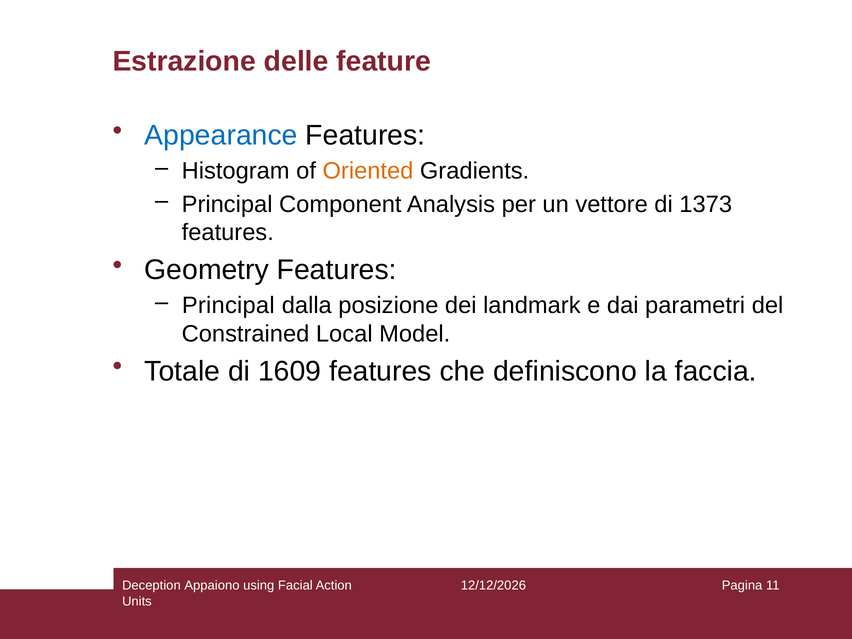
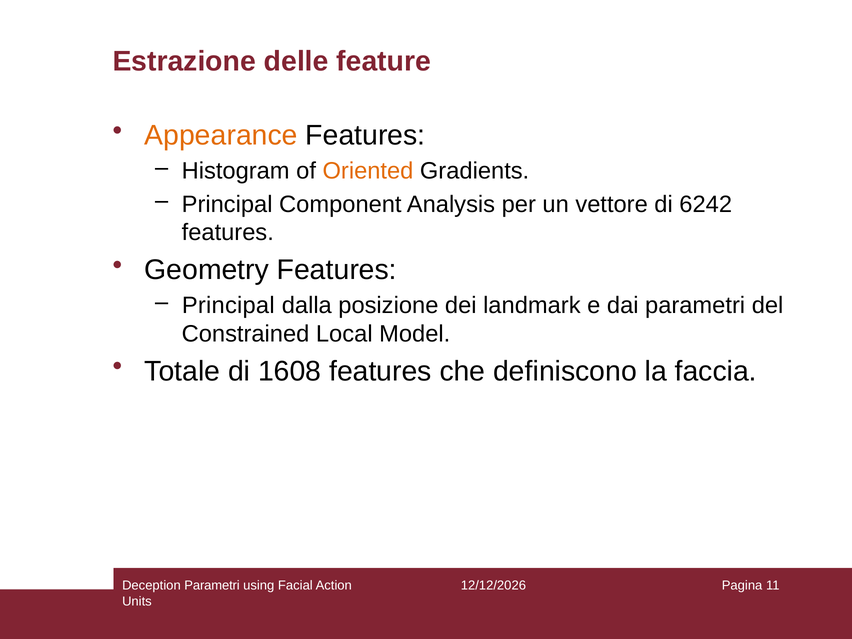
Appearance colour: blue -> orange (221, 135)
1373: 1373 -> 6242 (706, 204)
1609: 1609 -> 1608 (290, 371)
Deception Appaiono: Appaiono -> Parametri (212, 586)
